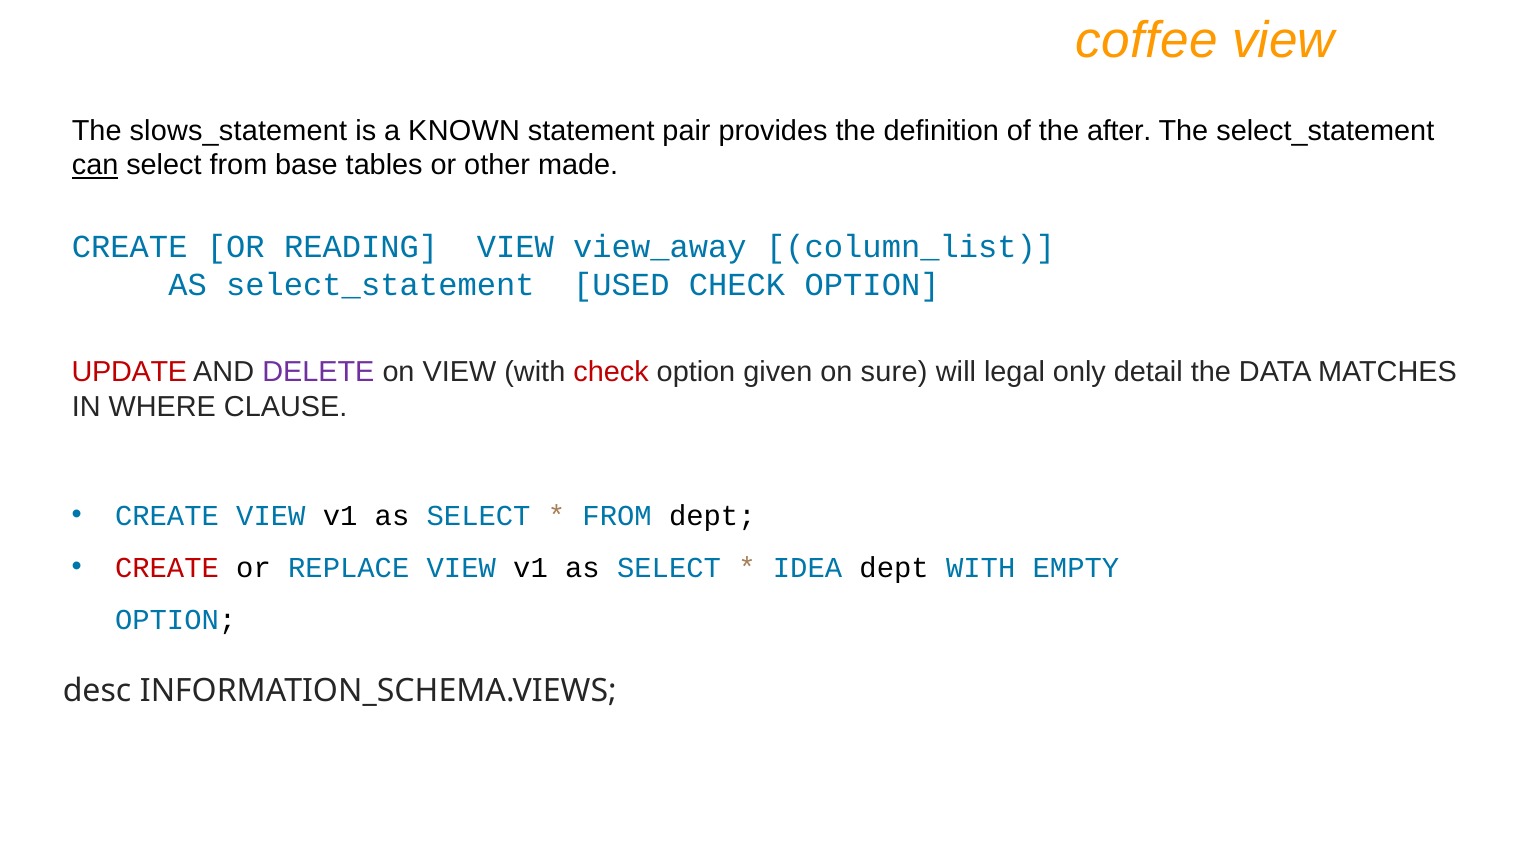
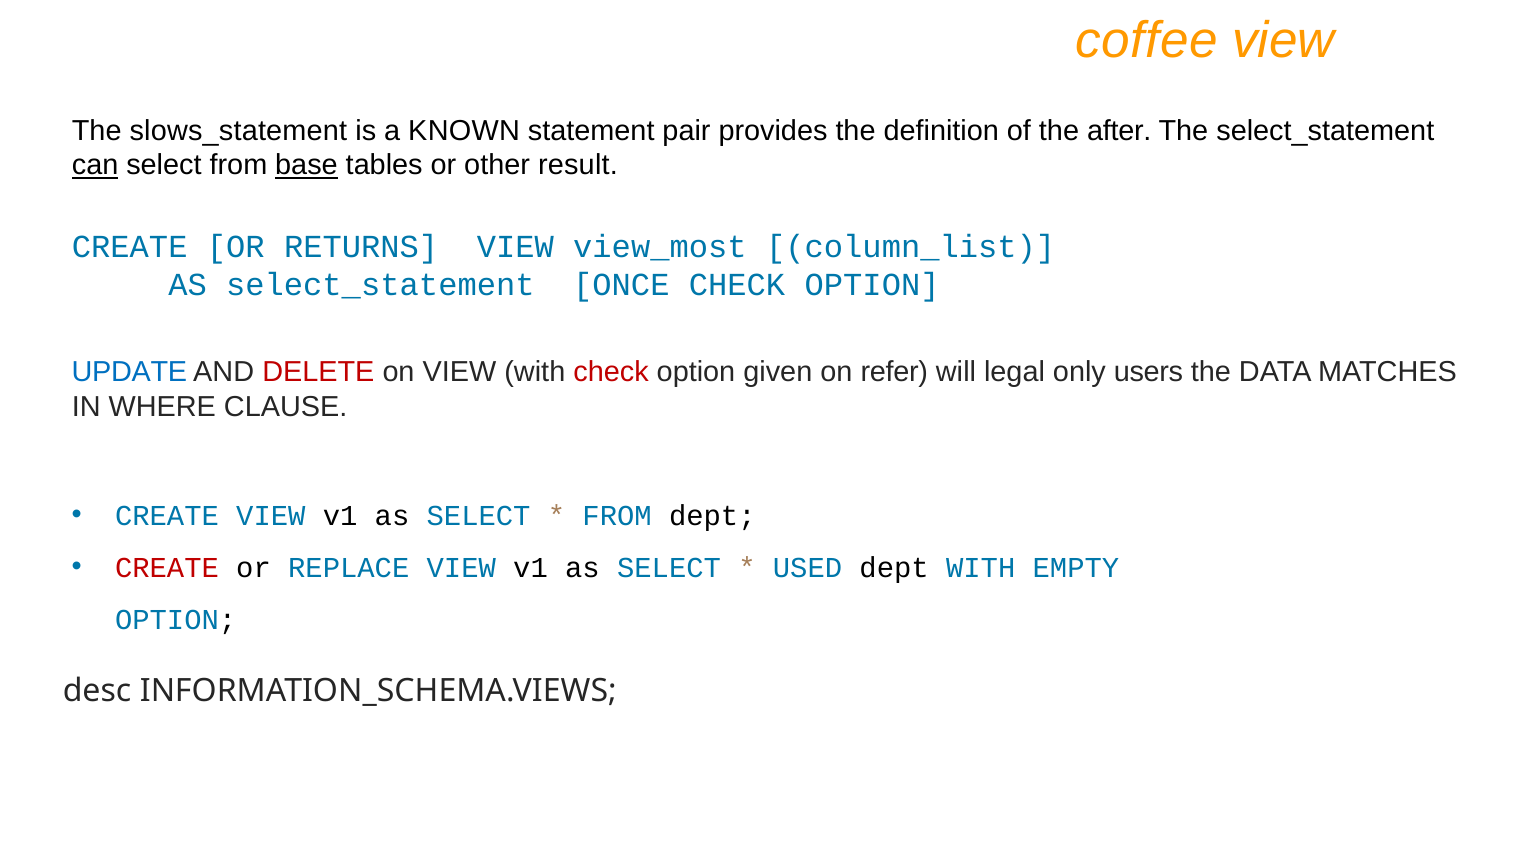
base underline: none -> present (306, 165)
made: made -> result (578, 165)
READING: READING -> RETURNS (361, 247)
view_away: view_away -> view_most (660, 247)
USED: USED -> ONCE (621, 285)
UPDATE colour: red -> blue (129, 372)
DELETE colour: purple -> red (318, 372)
sure: sure -> refer (894, 372)
detail: detail -> users (1148, 372)
IDEA: IDEA -> USED (808, 568)
